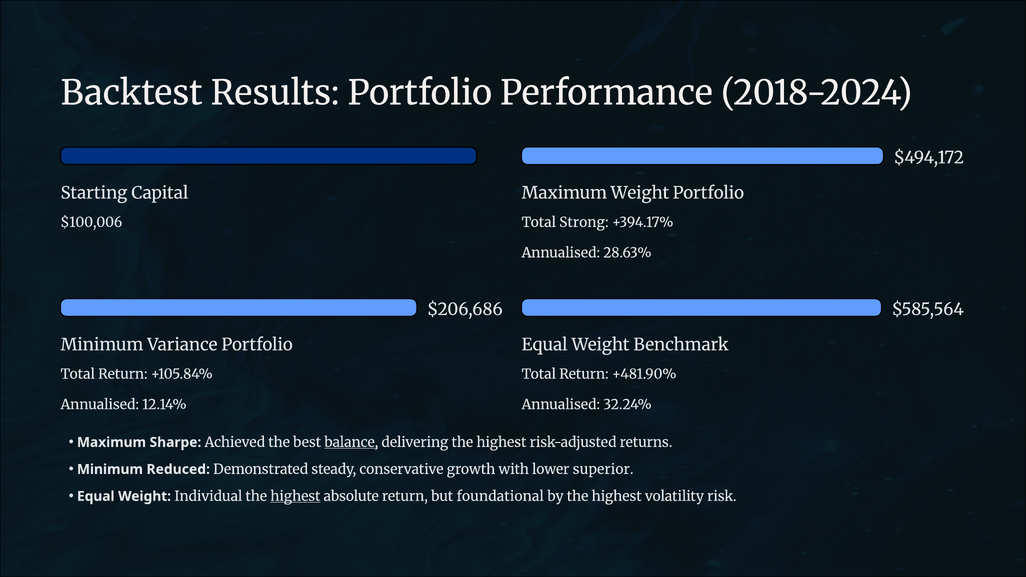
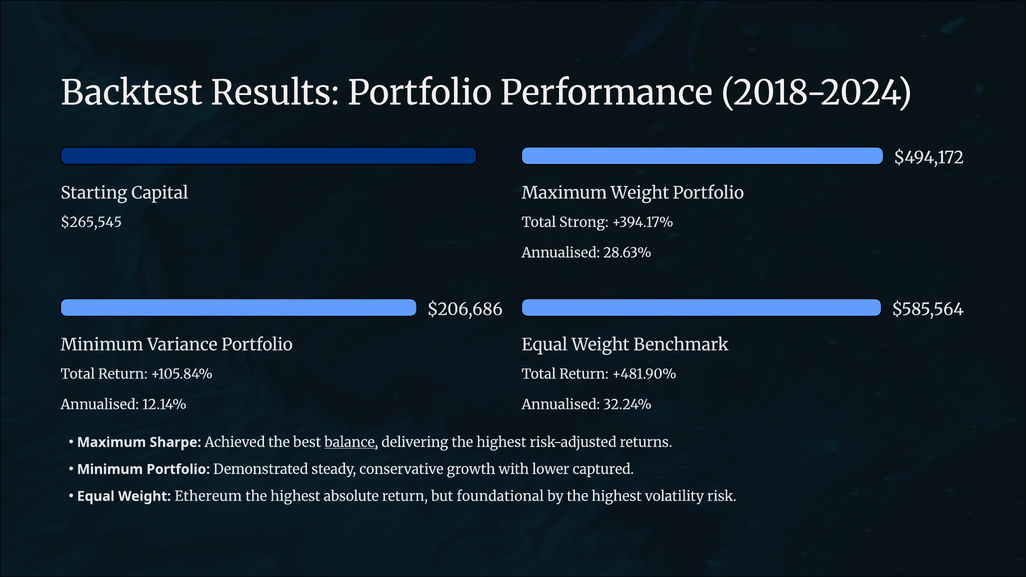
$100,006: $100,006 -> $265,545 (91, 222)
Minimum Reduced: Reduced -> Portfolio (178, 469)
superior: superior -> captured (603, 469)
Individual: Individual -> Ethereum (208, 496)
highest underline: present -> none (295, 496)
